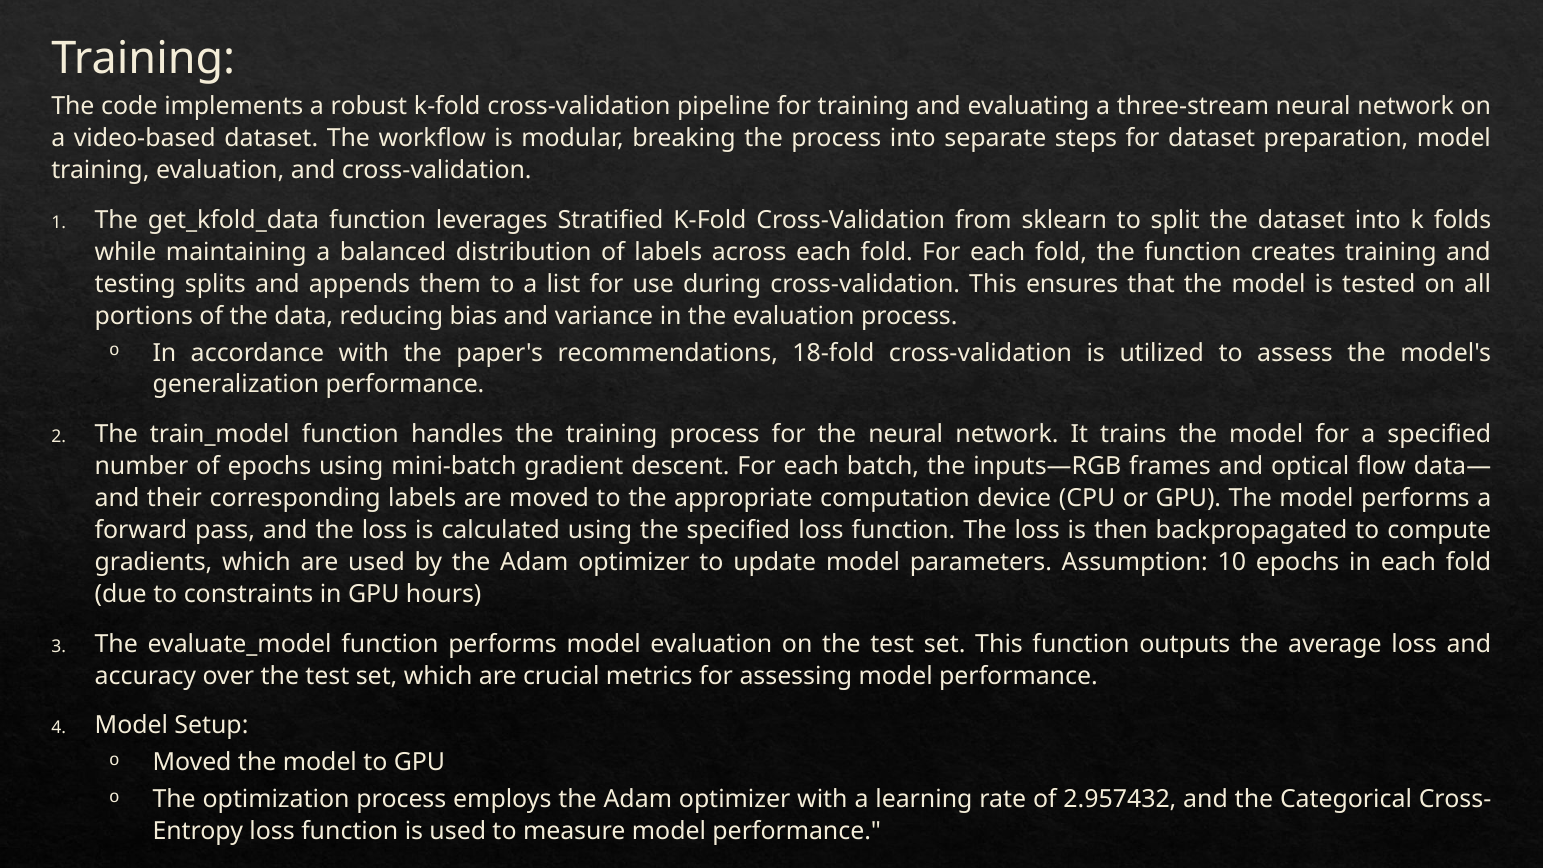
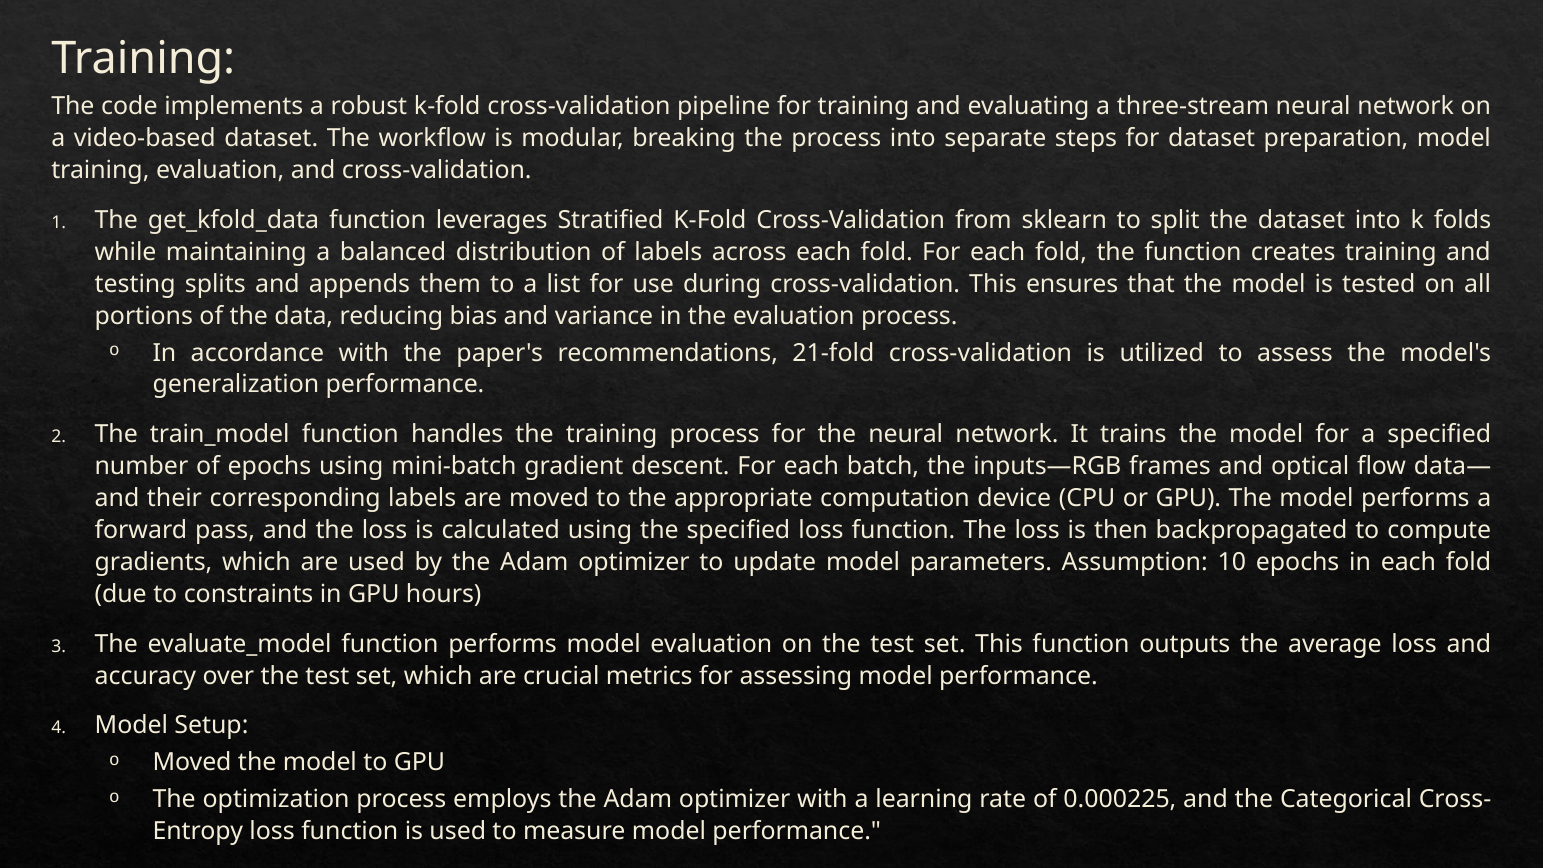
18-fold: 18-fold -> 21-fold (833, 353)
2.957432: 2.957432 -> 0.000225 (1120, 799)
